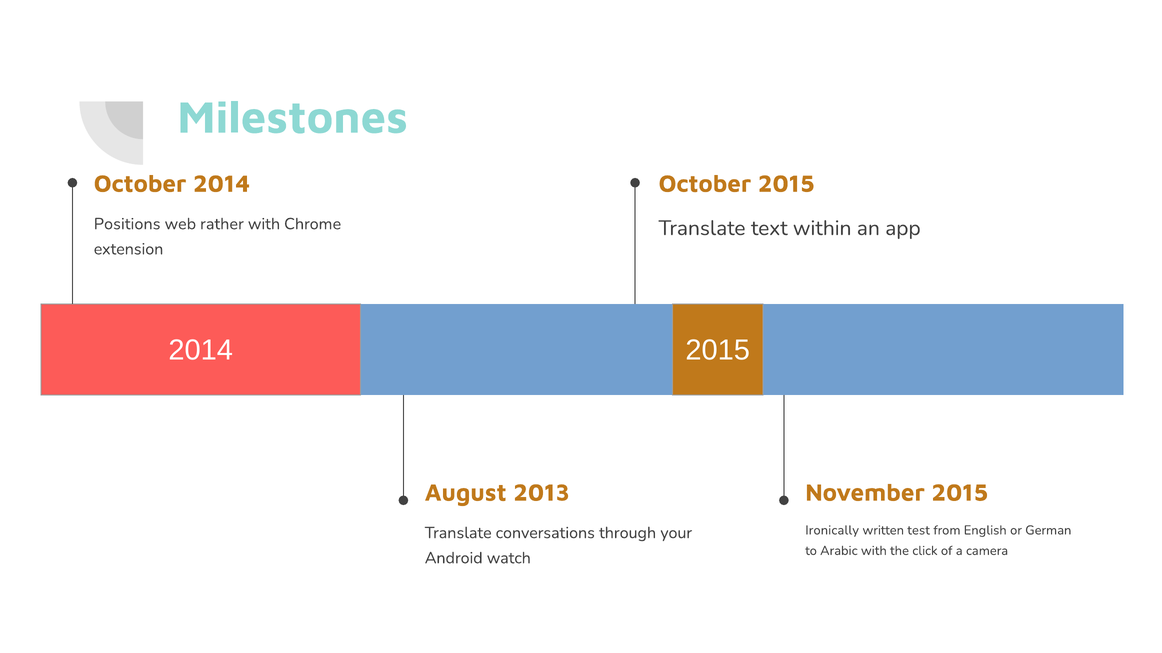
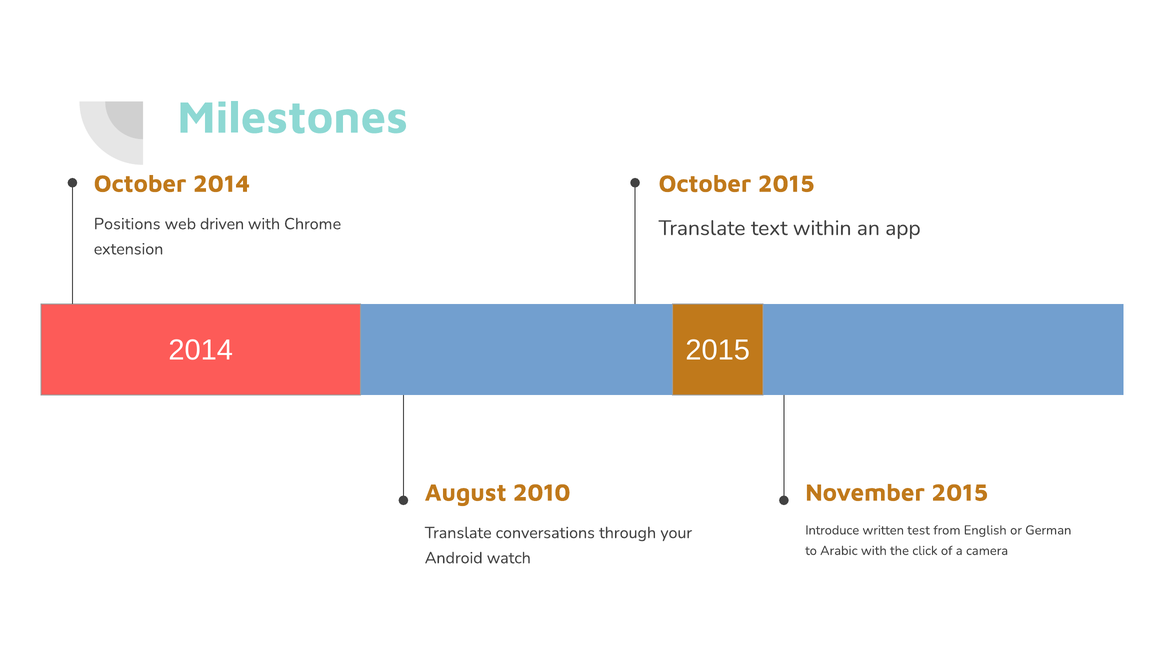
rather: rather -> driven (222, 224)
2013: 2013 -> 2010 (542, 493)
Ironically: Ironically -> Introduce (832, 531)
